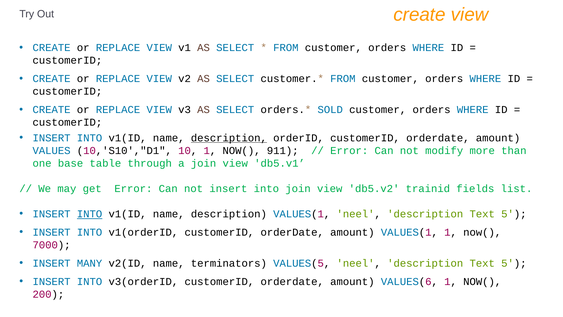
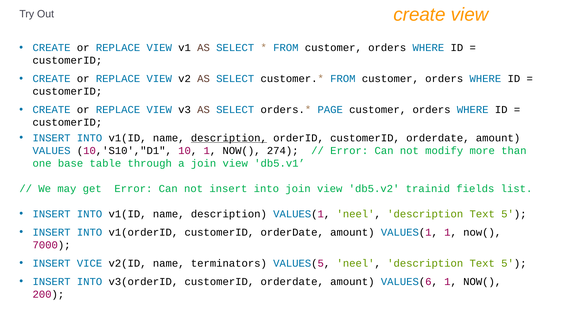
SOLD: SOLD -> PAGE (330, 110)
911: 911 -> 274 (283, 150)
INTO underline: present -> none (90, 214)
MANY: MANY -> VICE (90, 263)
